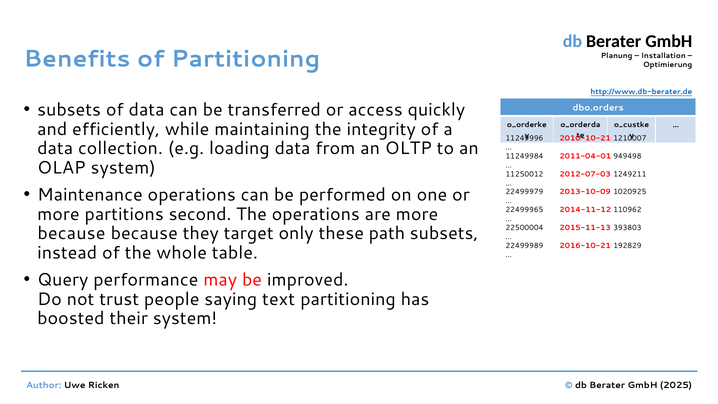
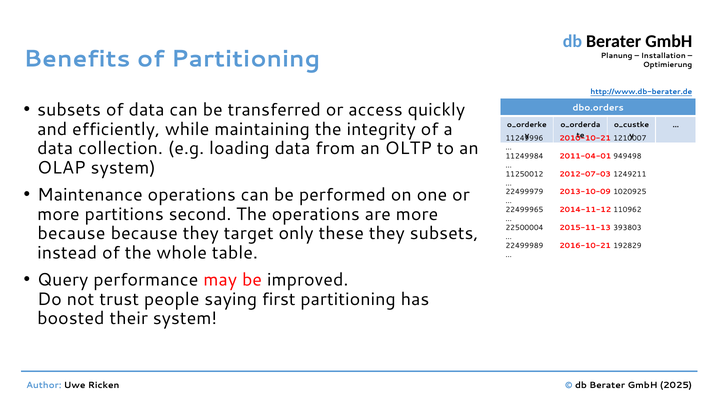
these path: path -> they (387, 233)
text: text -> first (279, 299)
